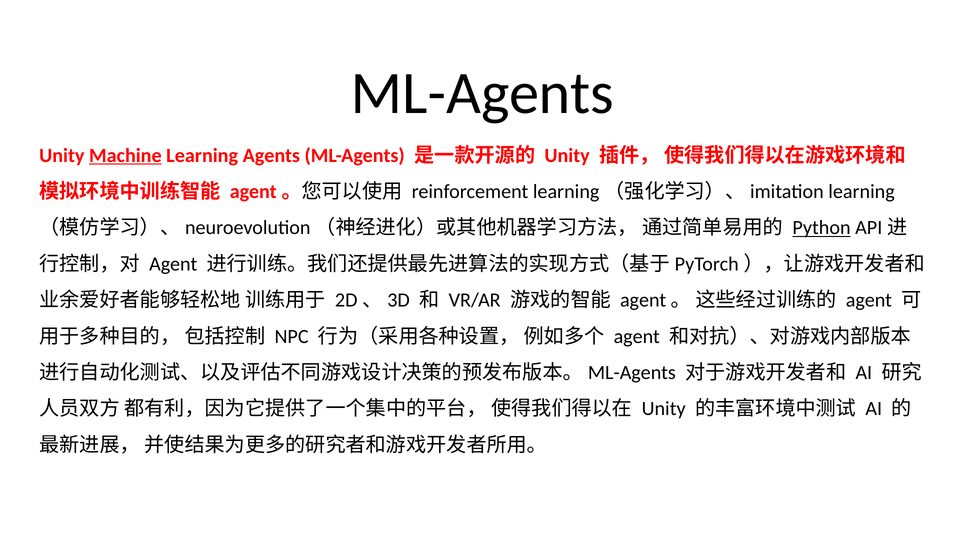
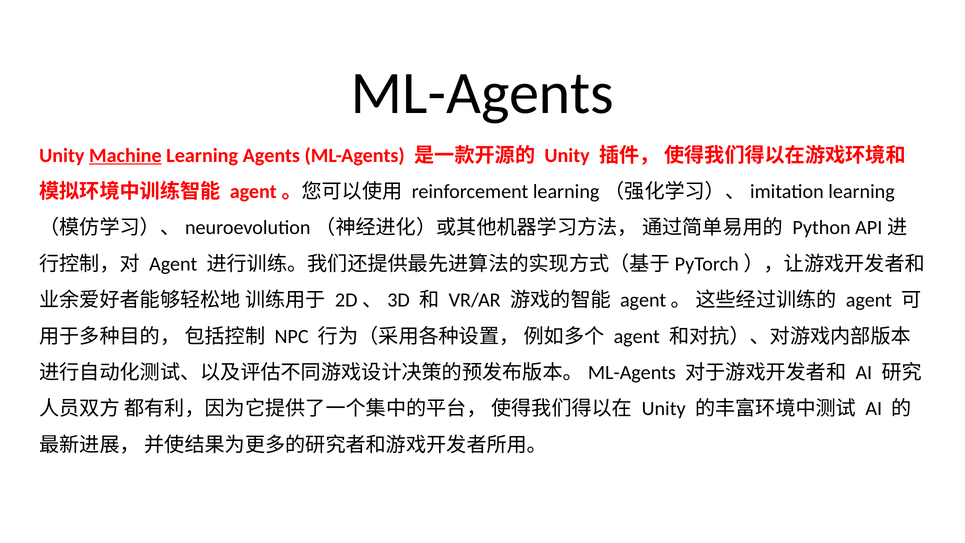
Python underline: present -> none (822, 228)
